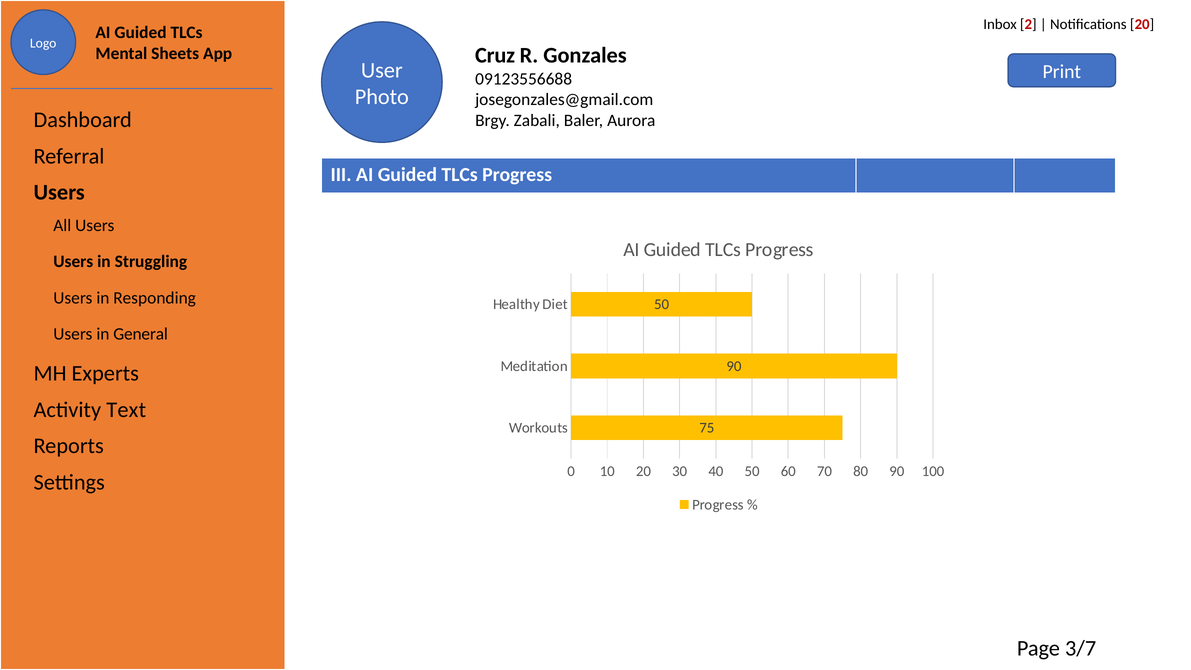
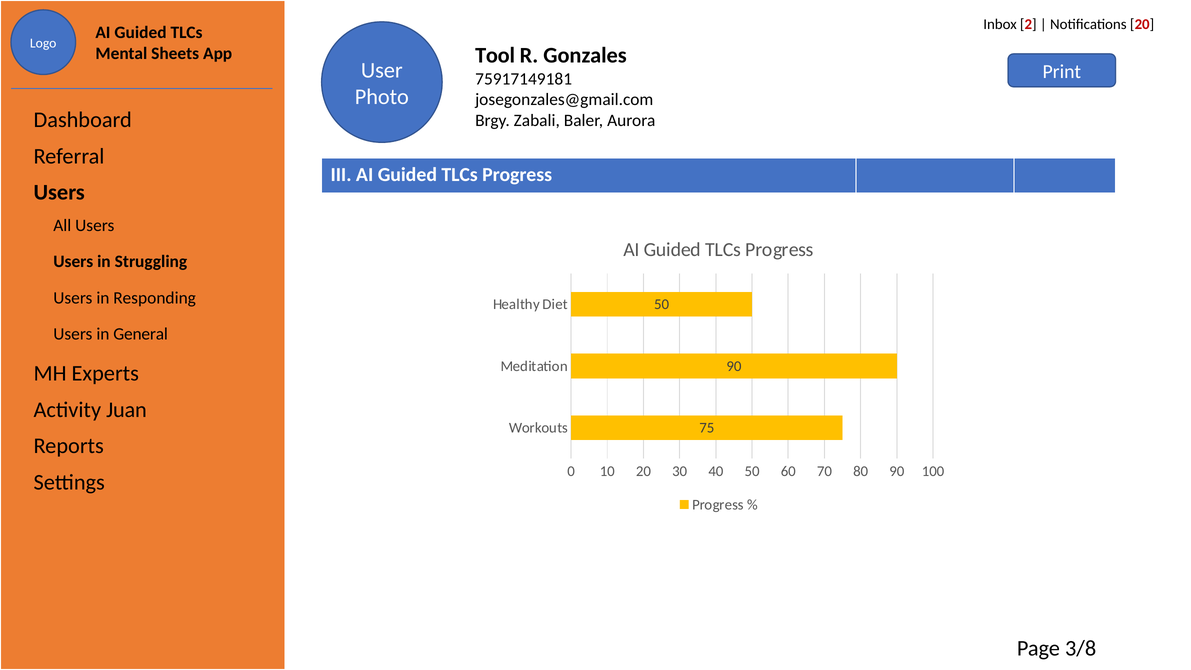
Cruz: Cruz -> Tool (495, 55)
09123556688: 09123556688 -> 75917149181 (524, 79)
Text: Text -> Juan (126, 410)
3/7: 3/7 -> 3/8 (1081, 648)
